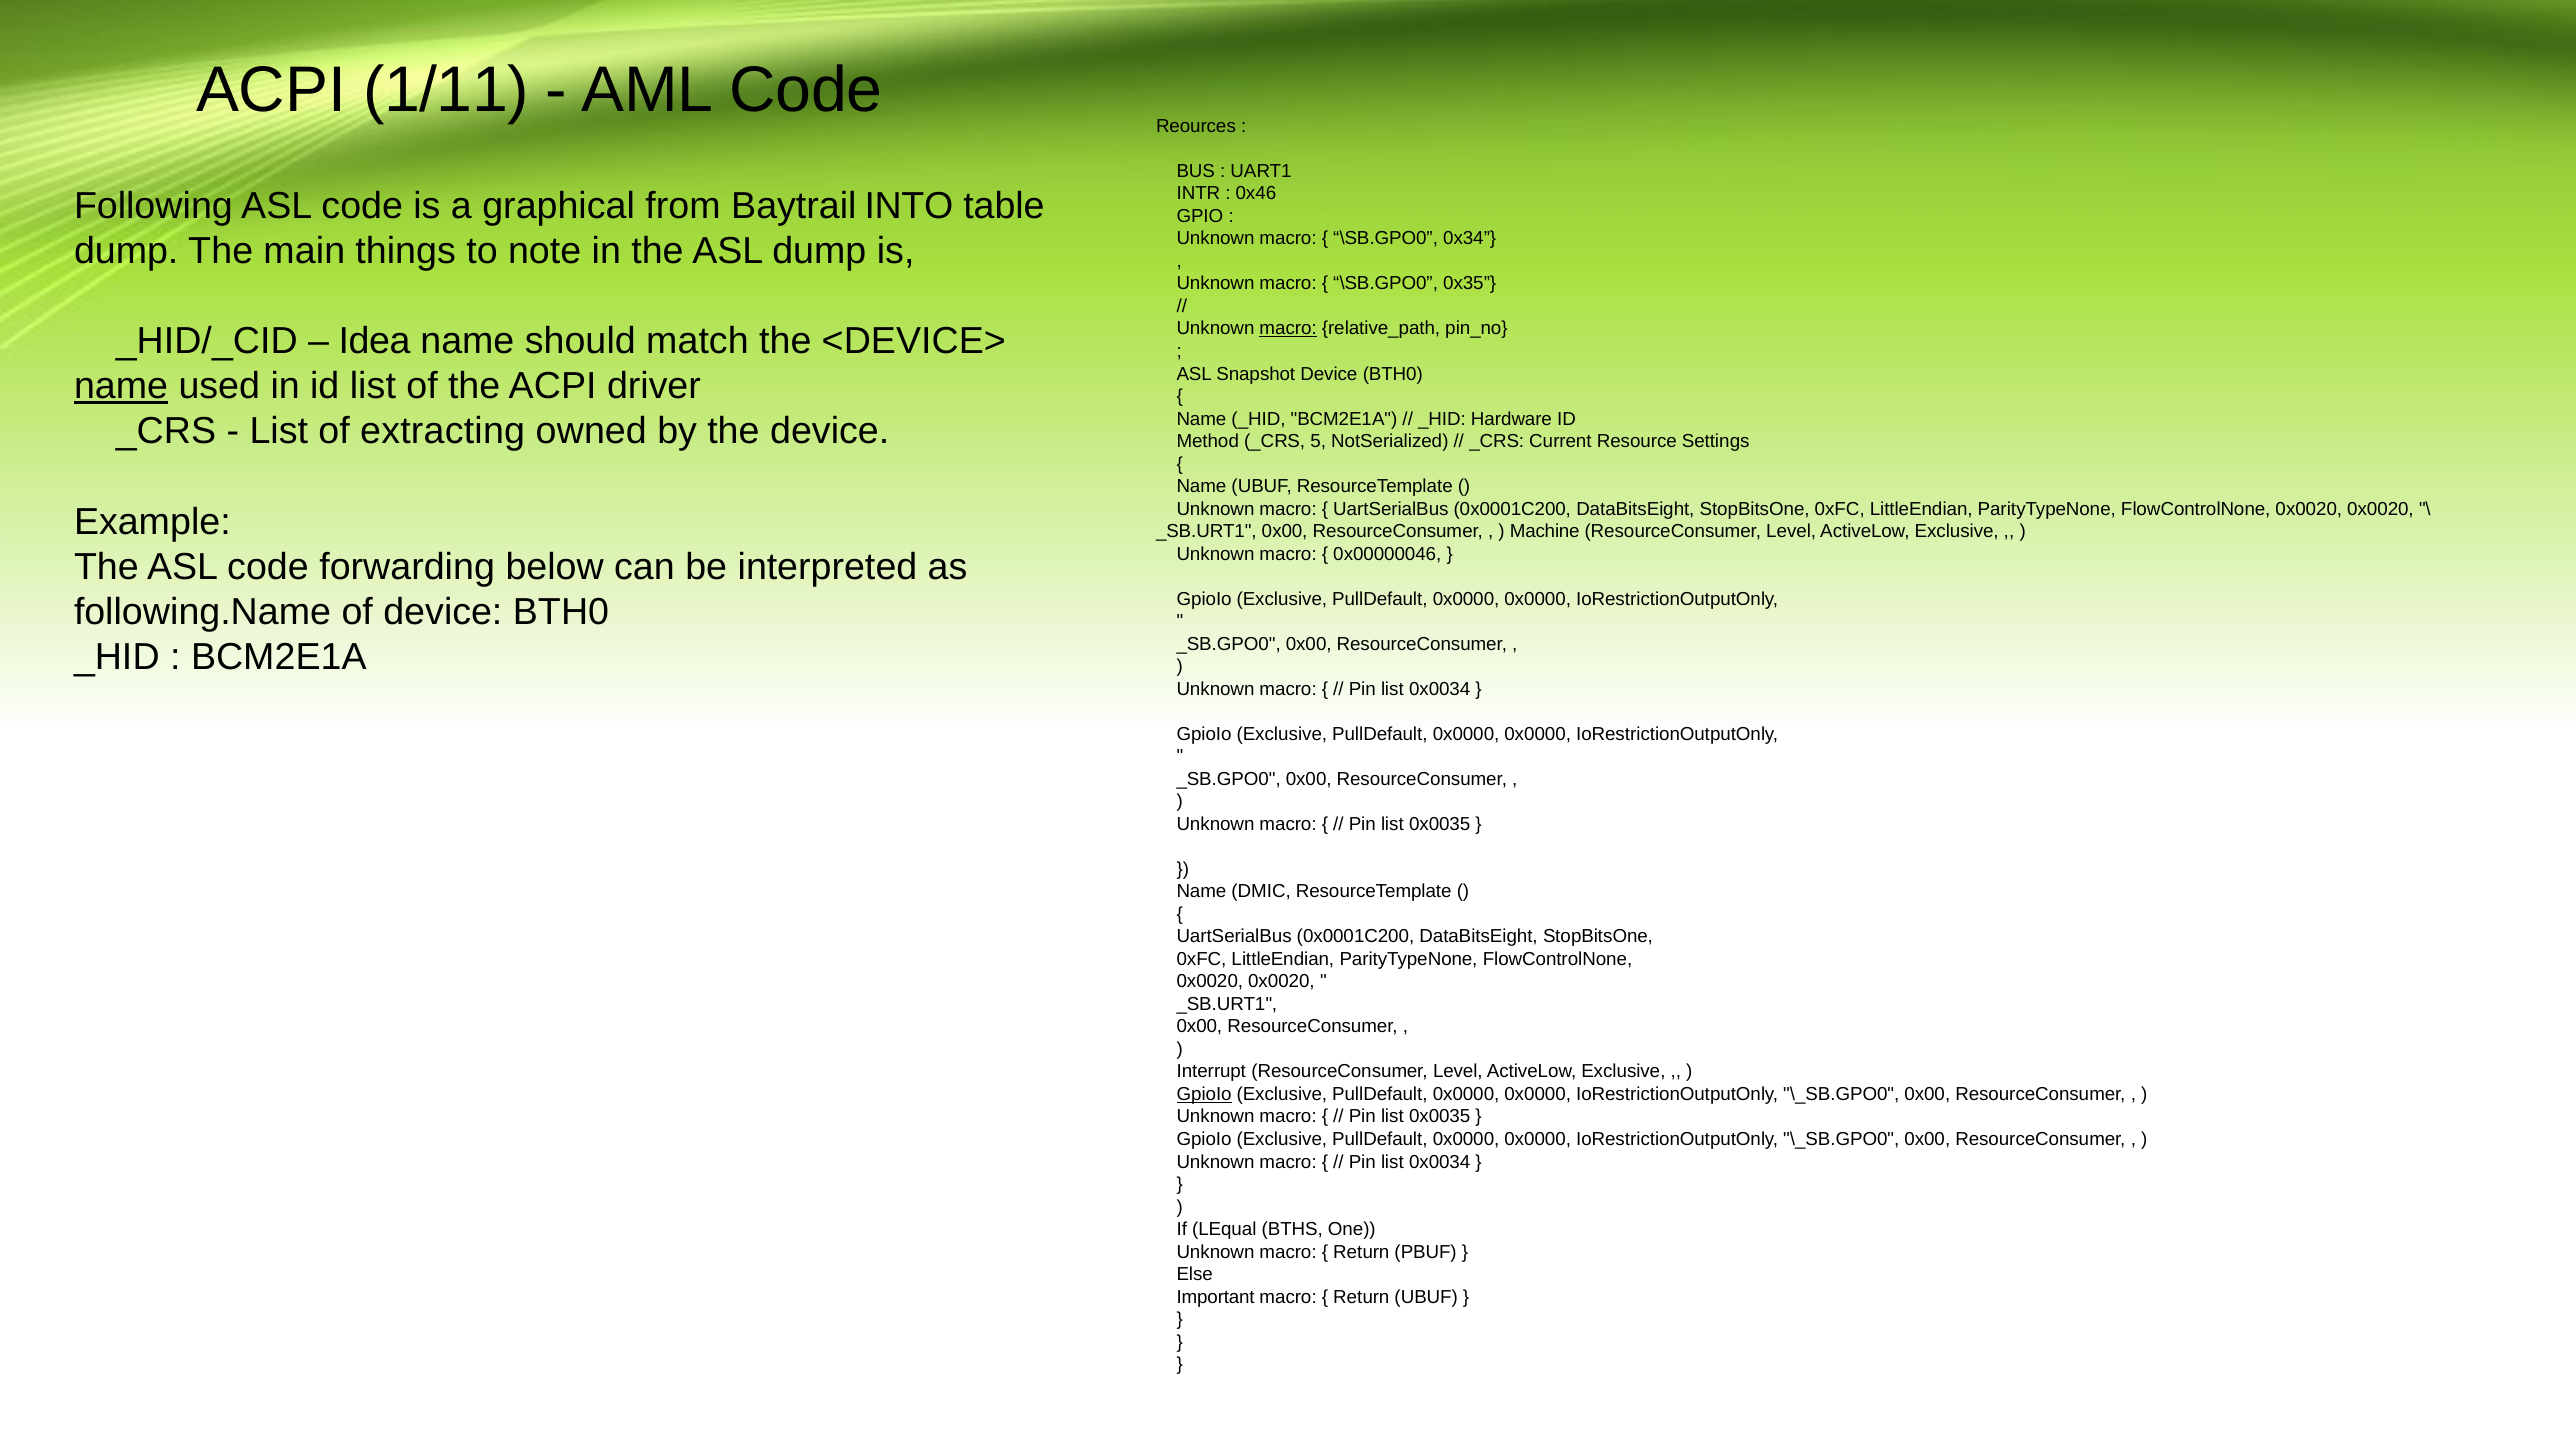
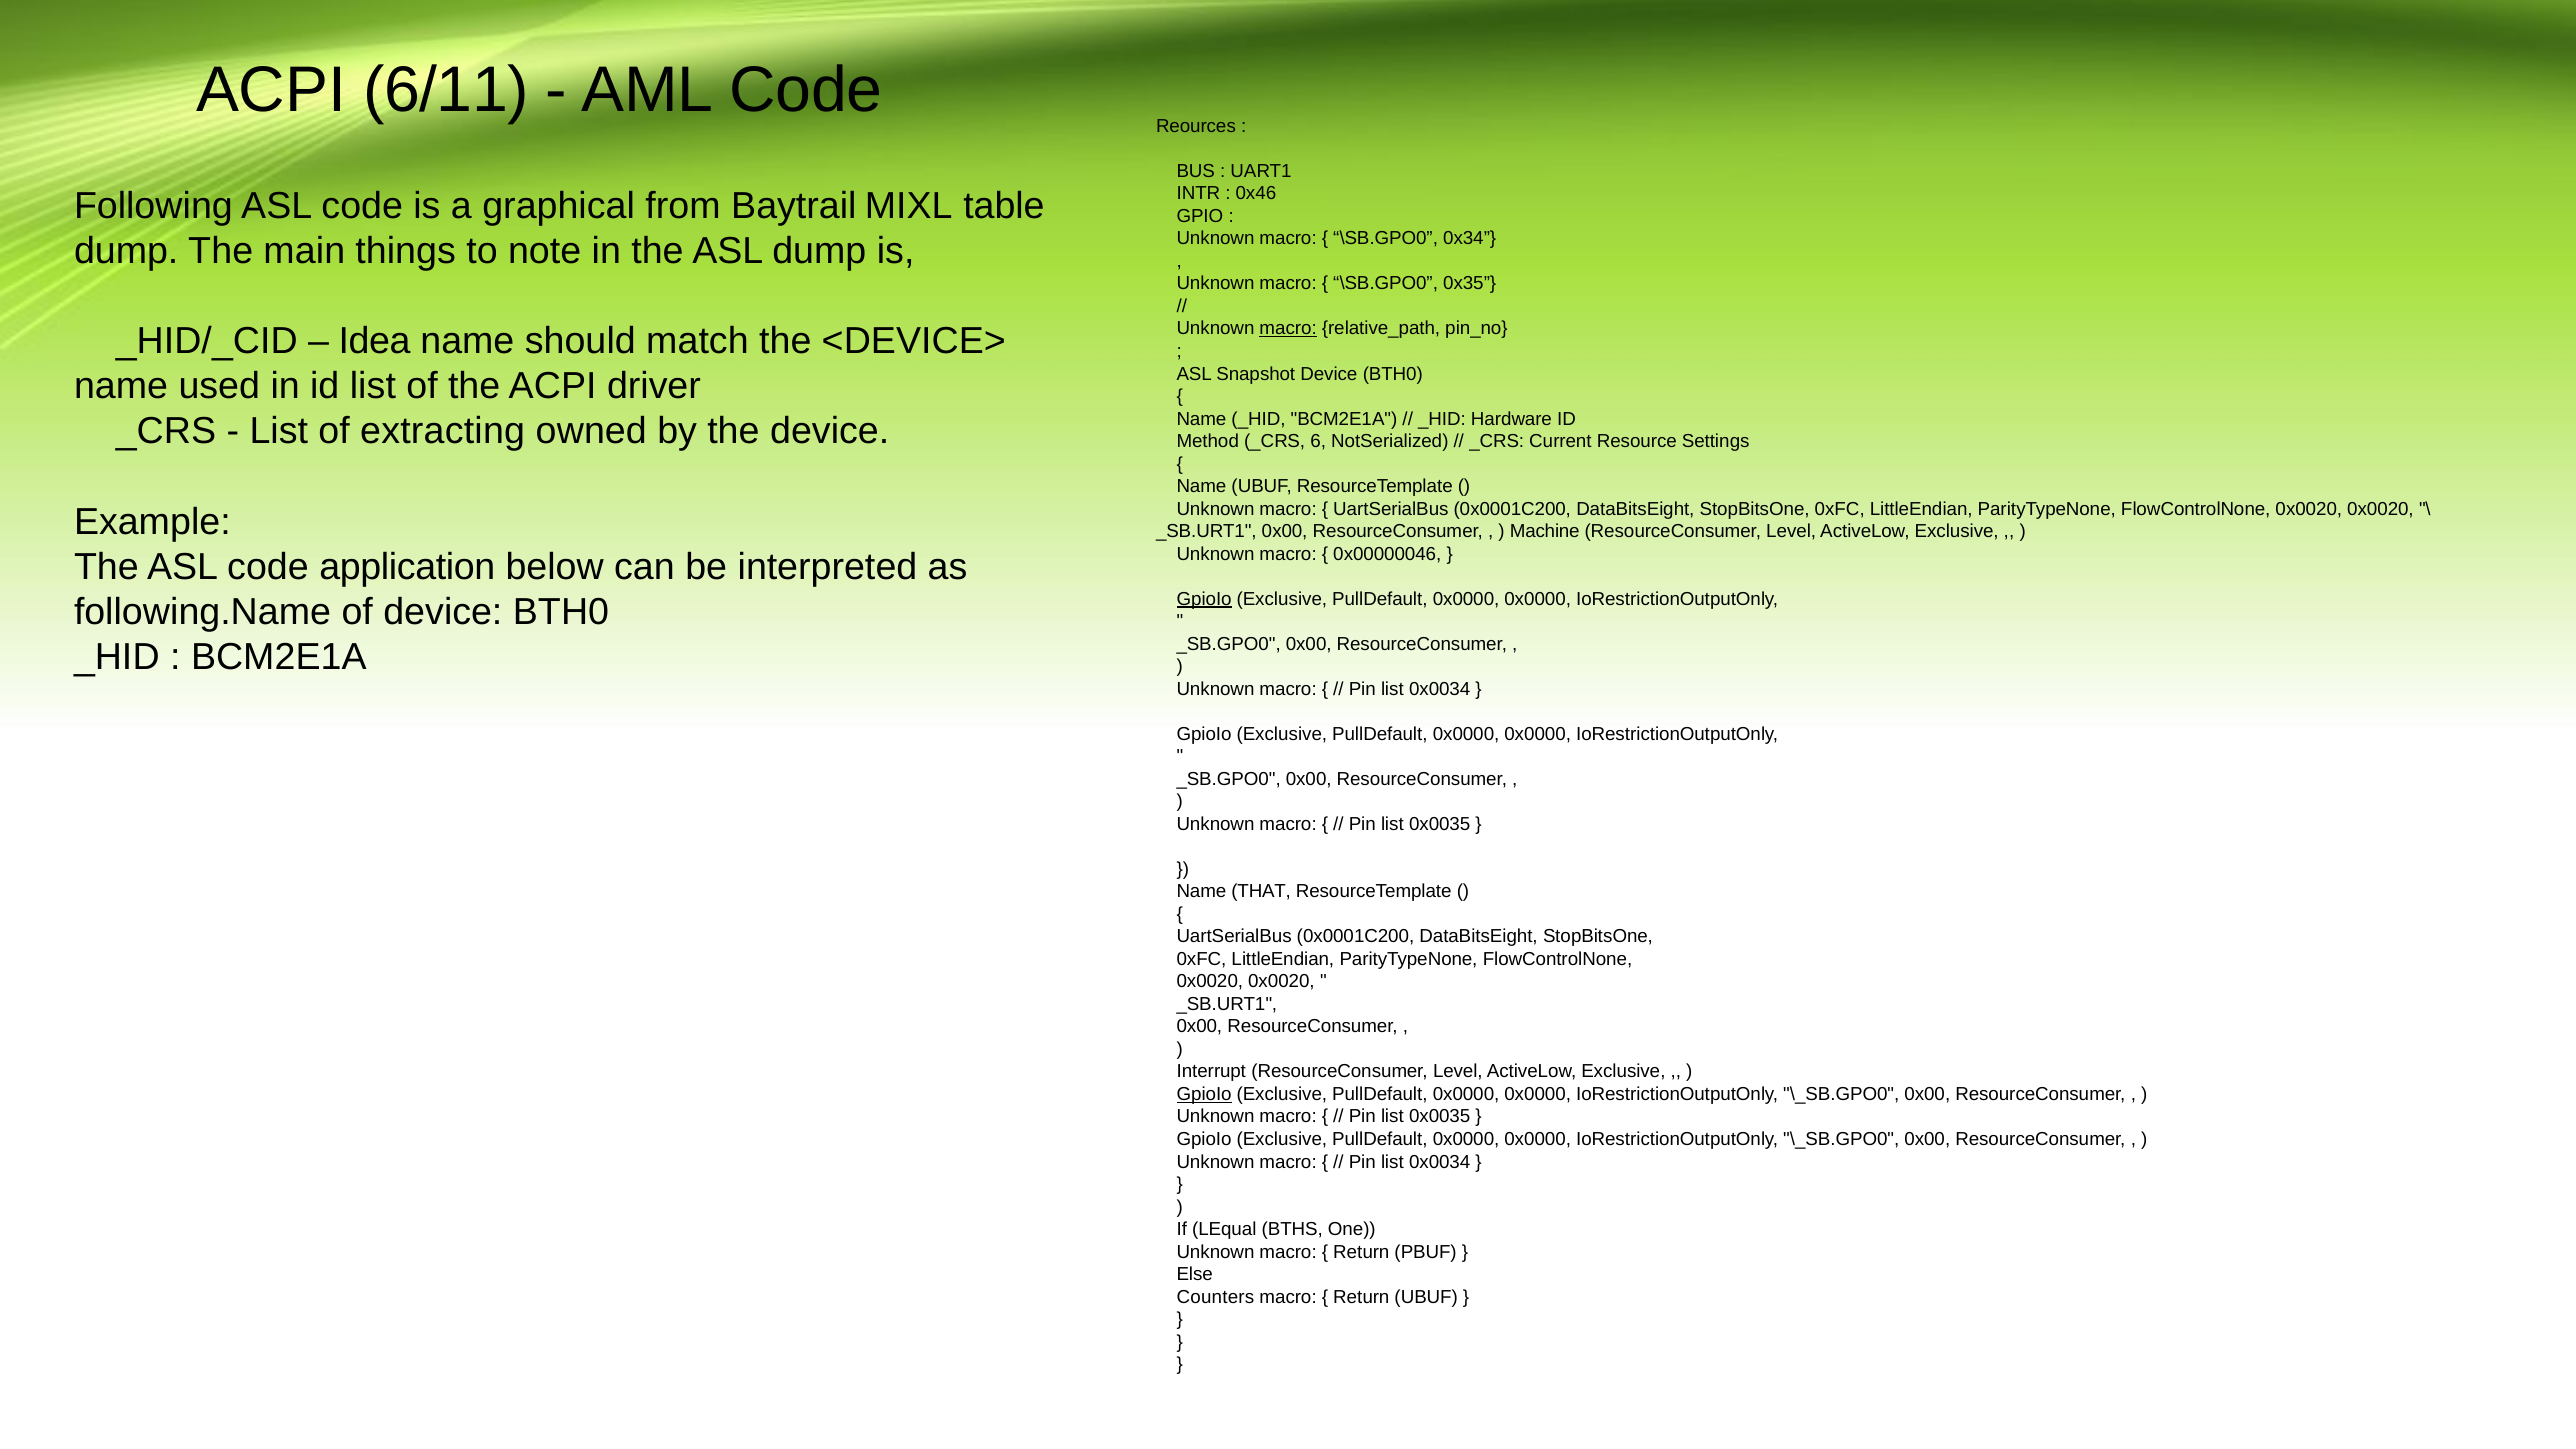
1/11: 1/11 -> 6/11 (446, 90)
INTO: INTO -> MIXL (909, 206)
name underline: present -> none (121, 386)
5: 5 -> 6 (1318, 441)
forwarding: forwarding -> application (407, 567)
GpioIo underline: none -> present (1204, 599)
DMIC: DMIC -> THAT (1261, 892)
Important: Important -> Counters (1215, 1297)
